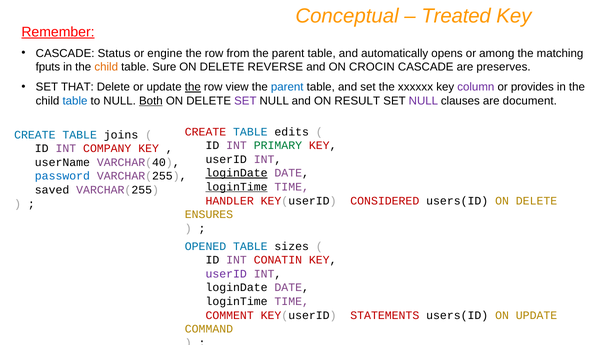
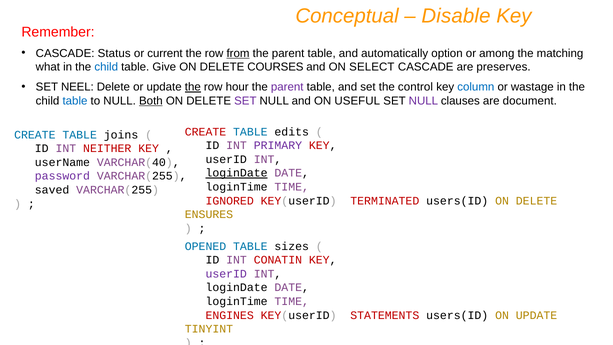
Treated: Treated -> Disable (456, 16)
Remember underline: present -> none (58, 32)
engine: engine -> current (165, 53)
from underline: none -> present (238, 53)
opens: opens -> option (447, 53)
fputs: fputs -> what (48, 67)
child colour: orange -> blue (106, 67)
Sure: Sure -> Give (164, 67)
REVERSE: REVERSE -> COURSES (275, 67)
CROCIN: CROCIN -> SELECT (372, 67)
THAT: THAT -> NEEL (77, 87)
view: view -> hour (237, 87)
parent colour: blue -> purple (287, 87)
xxxxxx: xxxxxx -> control (416, 87)
column colour: purple -> blue (476, 87)
provides: provides -> wastage (532, 87)
RESULT: RESULT -> USEFUL (357, 101)
PRIMARY colour: green -> purple (278, 145)
COMPANY: COMPANY -> NEITHER (107, 148)
password colour: blue -> purple (62, 176)
loginTime underline: present -> none (237, 187)
HANDLER: HANDLER -> IGNORED (230, 201)
CONSIDERED: CONSIDERED -> TERMINATED (385, 201)
COMMENT: COMMENT -> ENGINES (230, 315)
COMMAND: COMMAND -> TINYINT (209, 329)
